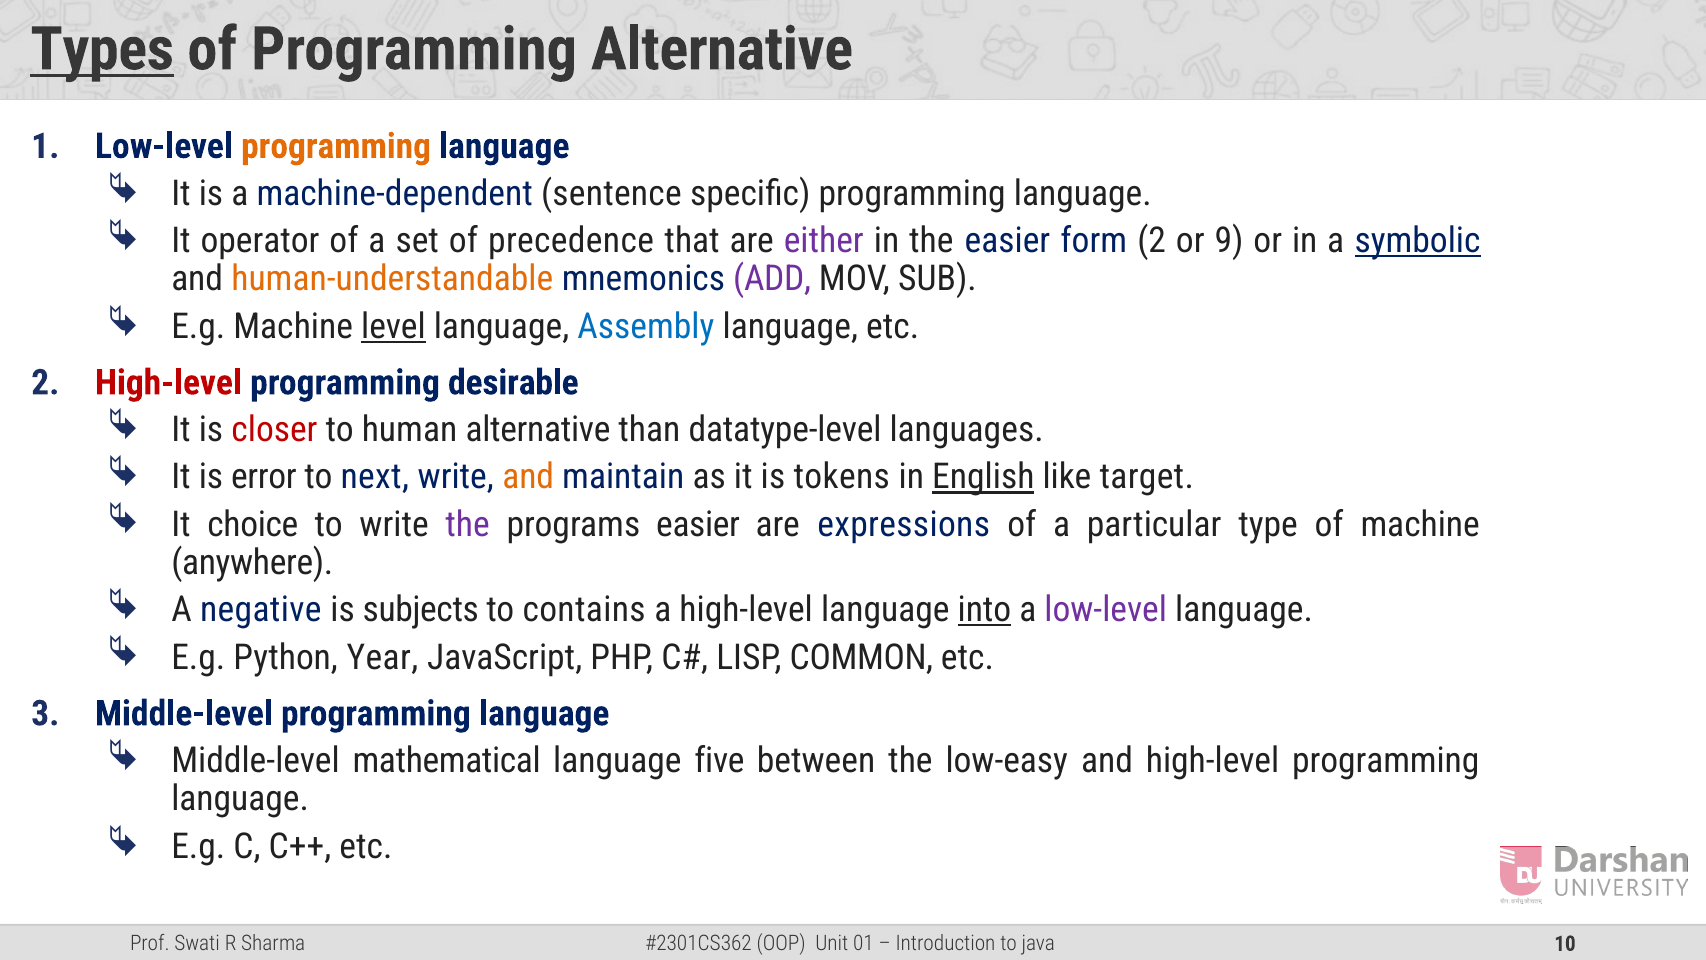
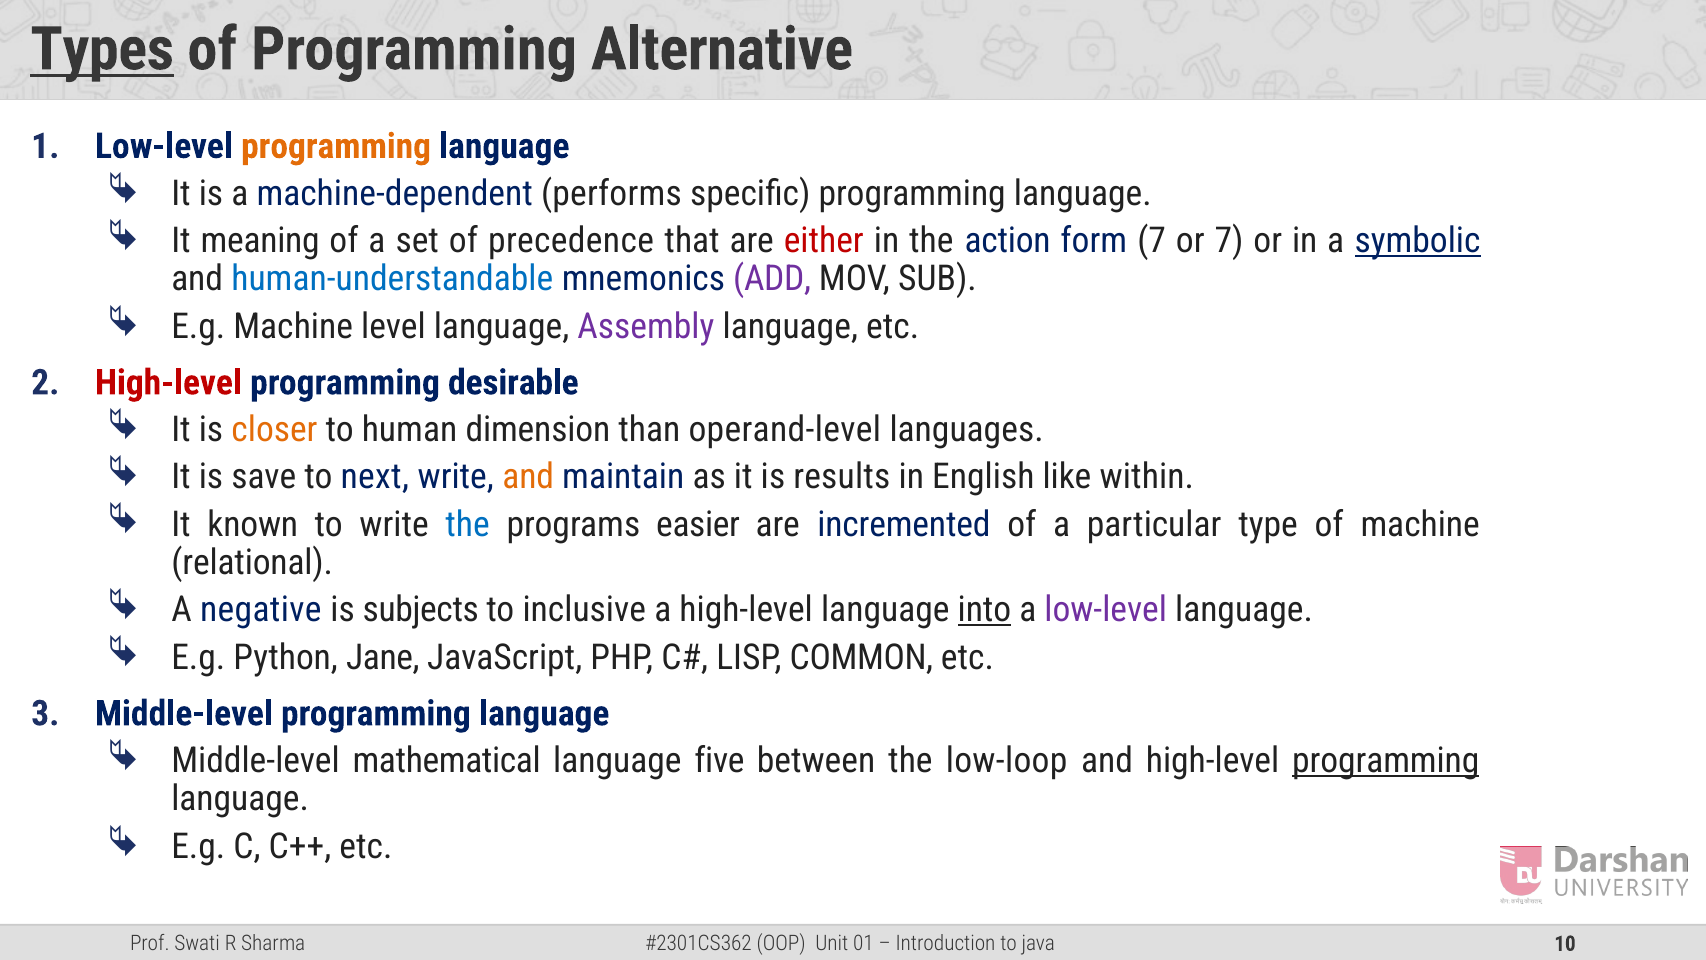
sentence: sentence -> performs (611, 193)
operator: operator -> meaning (260, 241)
either colour: purple -> red (824, 241)
the easier: easier -> action (1008, 241)
form 2: 2 -> 7 (1152, 241)
or 9: 9 -> 7 (1229, 241)
human-understandable colour: orange -> blue (392, 279)
level underline: present -> none (393, 326)
Assembly colour: blue -> purple (646, 326)
closer colour: red -> orange (274, 430)
human alternative: alternative -> dimension (538, 430)
datatype-level: datatype-level -> operand-level (785, 430)
error: error -> save (264, 477)
tokens: tokens -> results (842, 477)
English underline: present -> none (983, 477)
target: target -> within (1147, 477)
choice: choice -> known (253, 524)
the colour: purple -> blue (468, 524)
expressions: expressions -> incremented (904, 524)
anywhere: anywhere -> relational (252, 563)
contains: contains -> inclusive (584, 610)
Year: Year -> Jane (383, 657)
low-easy: low-easy -> low-loop (1007, 761)
programming underline: none -> present (1386, 761)
